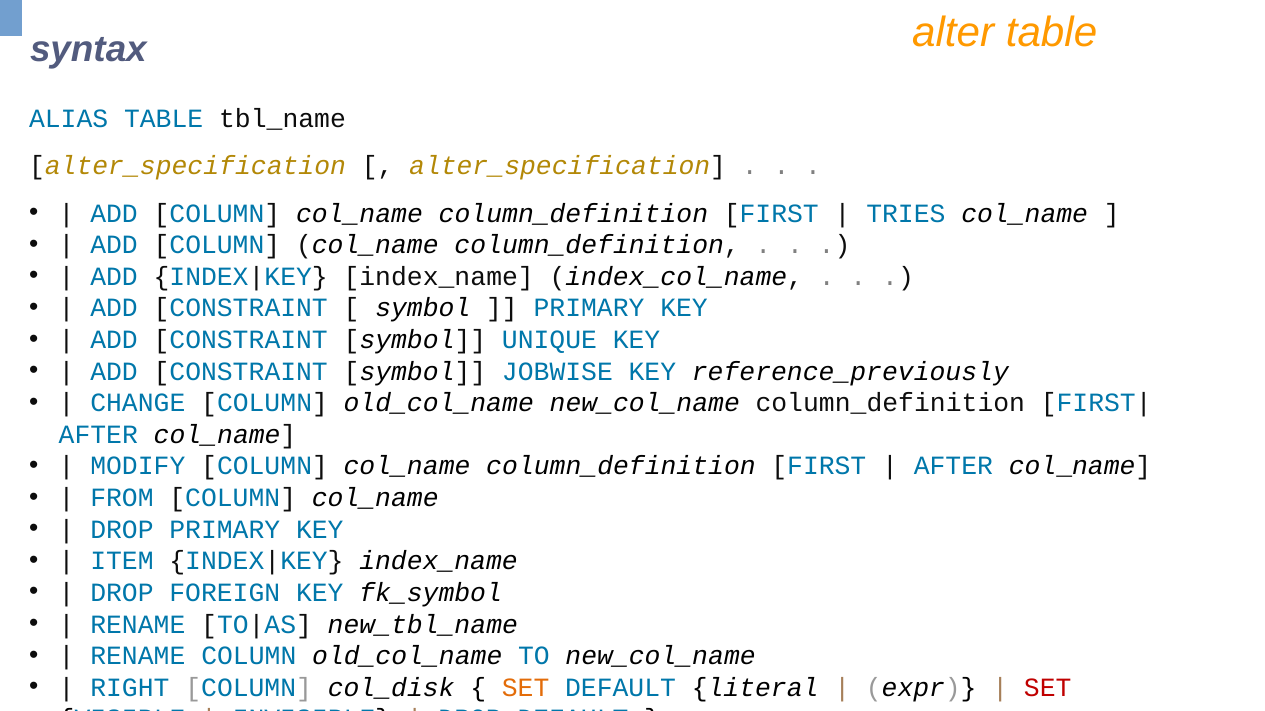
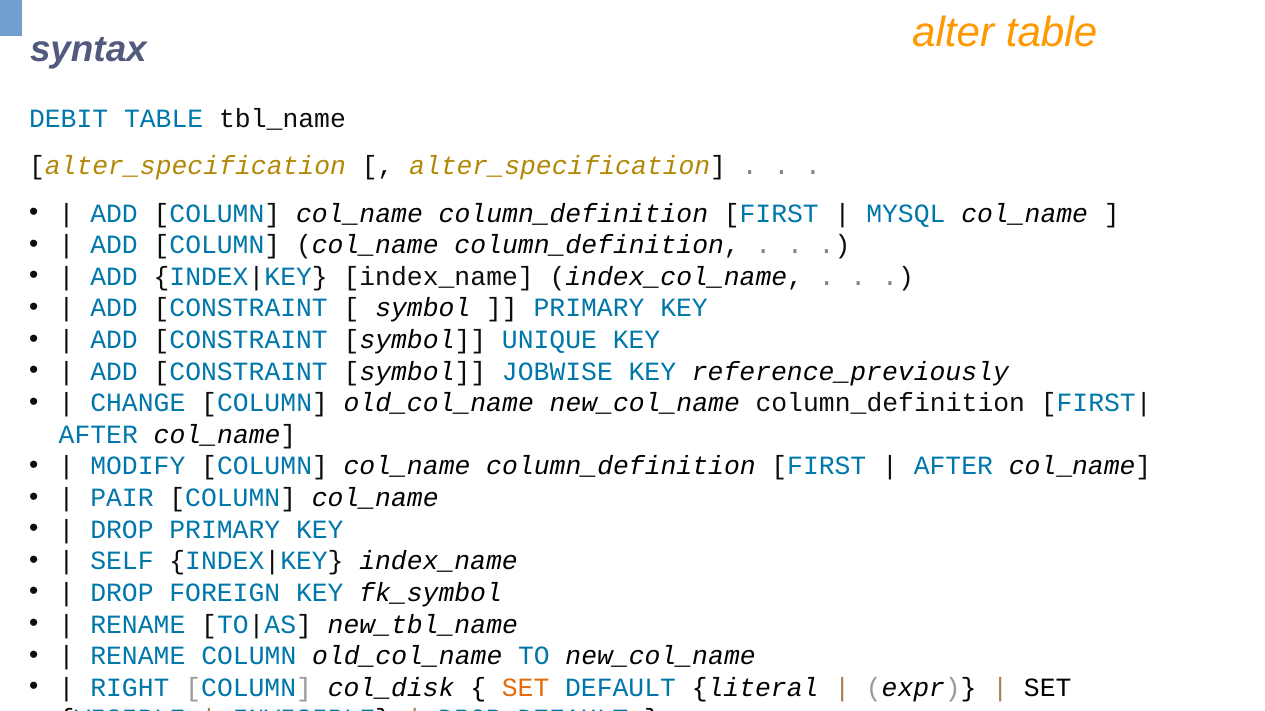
ALIAS: ALIAS -> DEBIT (69, 119)
TRIES: TRIES -> MYSQL (906, 214)
FROM: FROM -> PAIR (122, 498)
ITEM: ITEM -> SELF (122, 562)
SET colour: red -> black (1048, 688)
